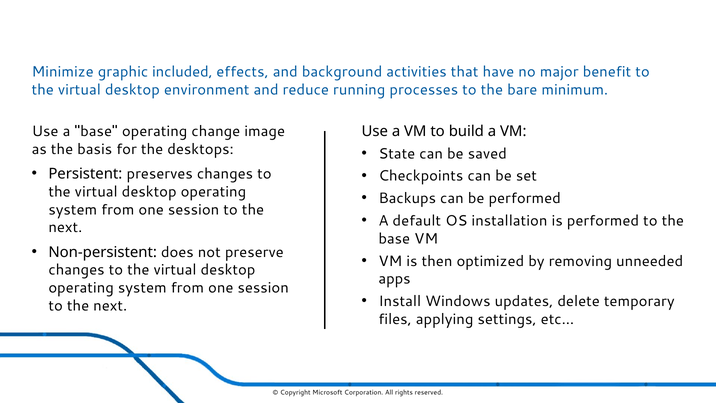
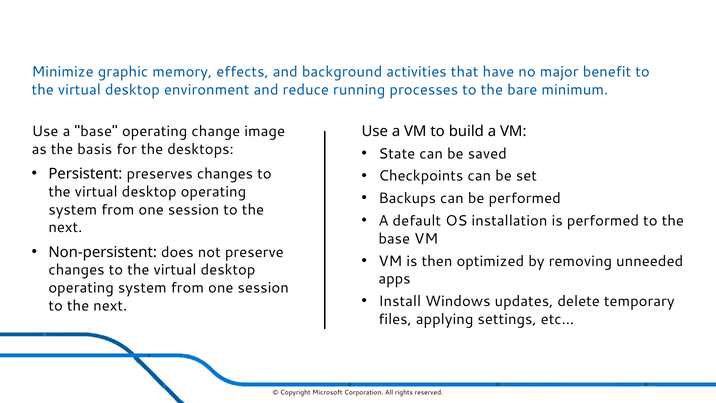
included: included -> memory (182, 72)
